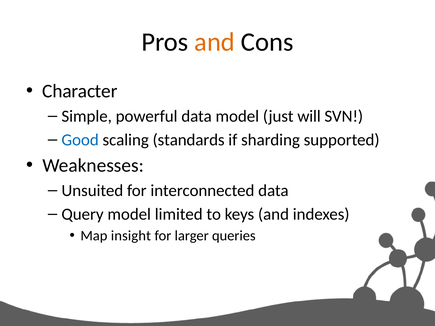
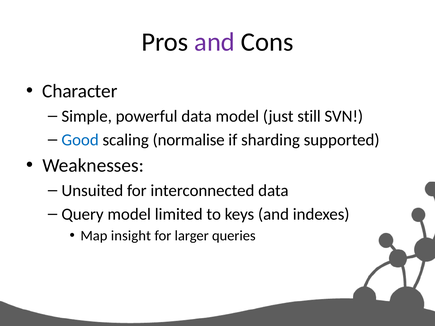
and colour: orange -> purple (215, 42)
will: will -> still (309, 116)
standards: standards -> normalise (189, 140)
